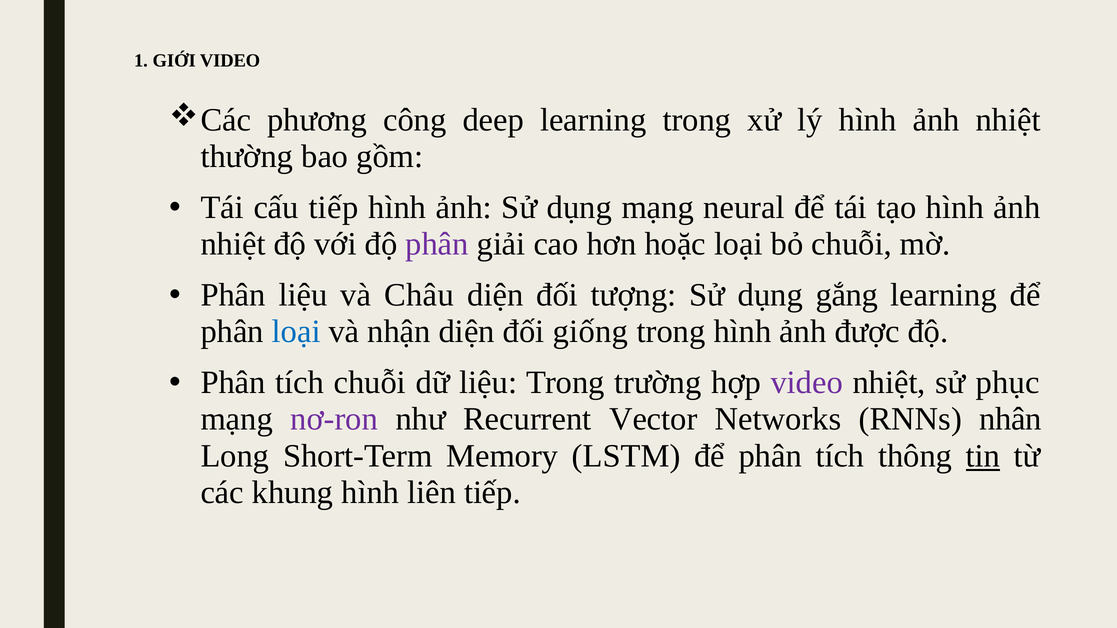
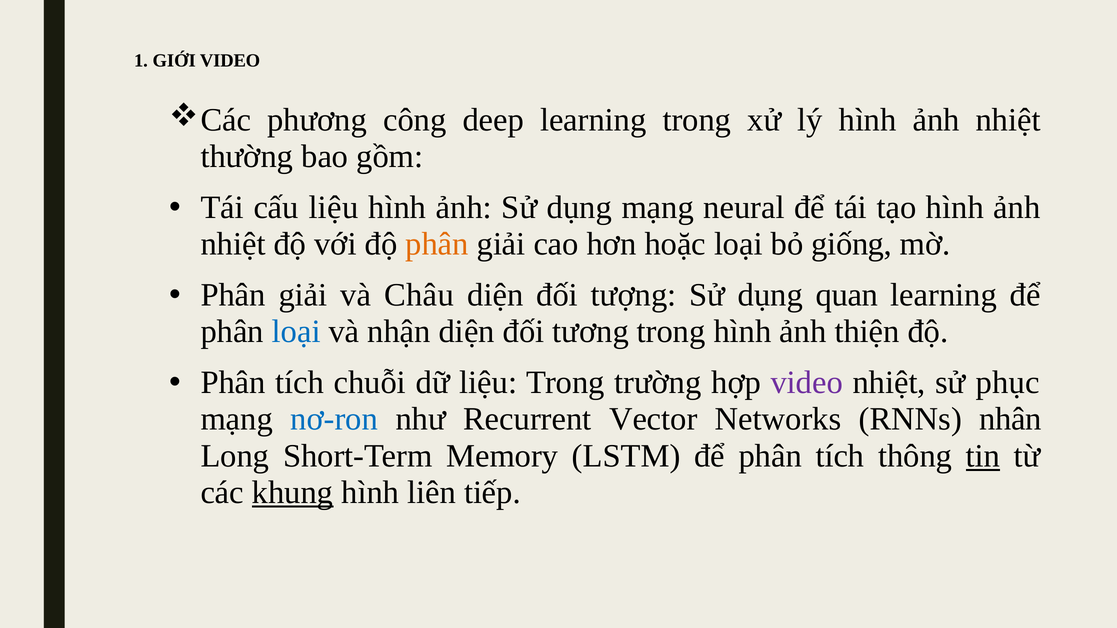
cấu tiếp: tiếp -> liệu (333, 207)
phân colour: purple -> orange (437, 244)
bỏ chuỗi: chuỗi -> giống (852, 244)
liệu: liệu -> giải (303, 295)
gắng: gắng -> quan (847, 295)
giống: giống -> tương (591, 332)
được: được -> thiện (867, 332)
nơ-ron colour: purple -> blue (334, 419)
khung underline: none -> present (293, 493)
